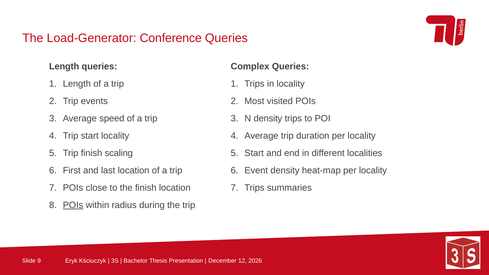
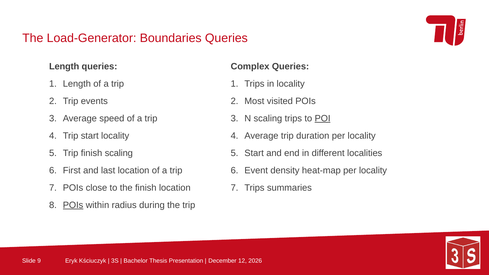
Conference: Conference -> Boundaries (171, 38)
N density: density -> scaling (268, 118)
POI underline: none -> present (323, 118)
